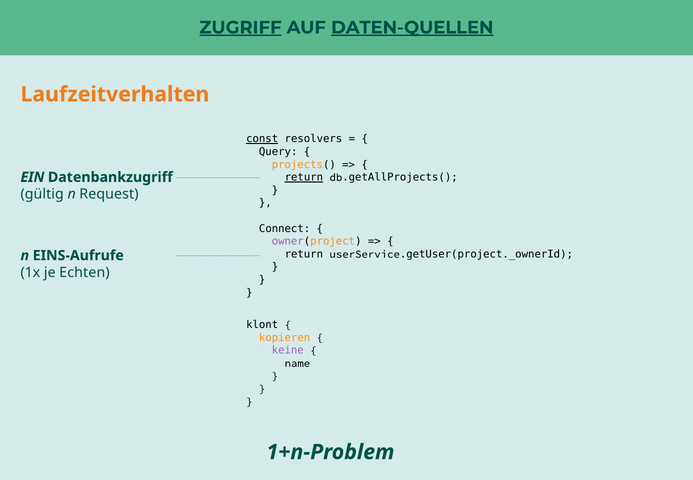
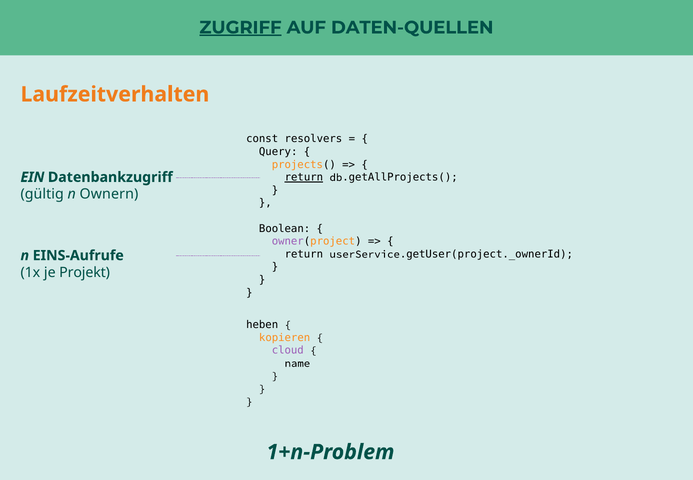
DATEN-QUELLEN underline: present -> none (412, 27)
const underline: present -> none (262, 139)
Request: Request -> Ownern (109, 194)
Connect: Connect -> Boolean (285, 228)
Echten: Echten -> Projekt (85, 272)
klont: klont -> heben (262, 325)
keine: keine -> cloud (288, 350)
